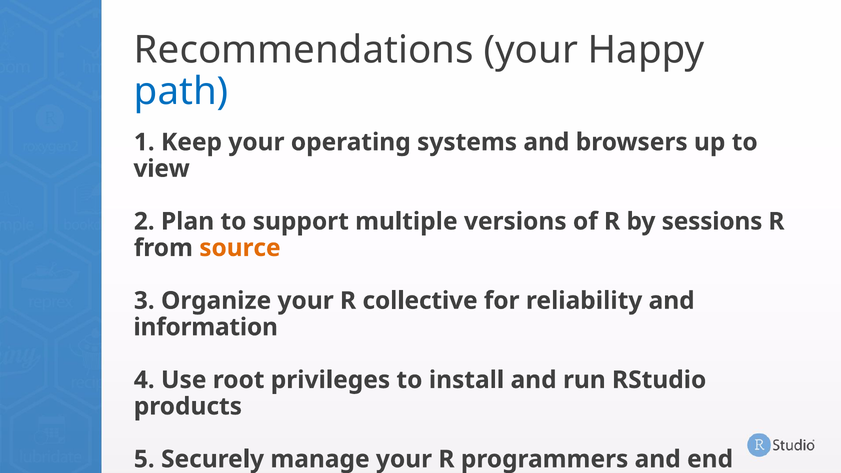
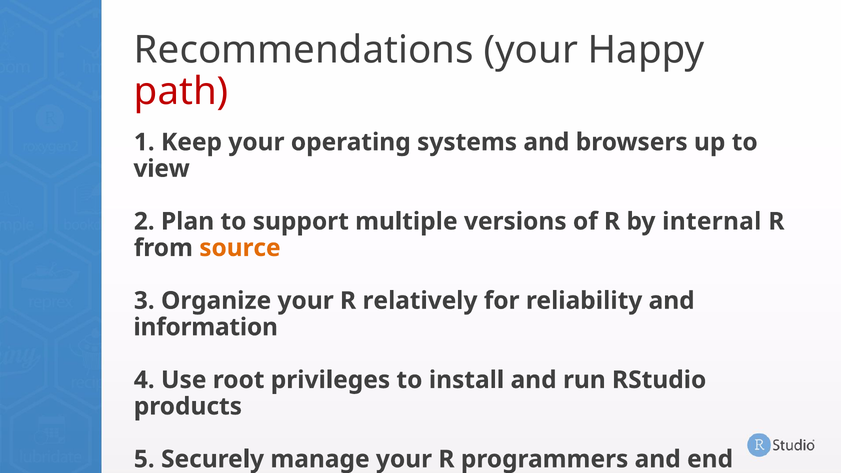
path colour: blue -> red (181, 91)
sessions: sessions -> internal (712, 221)
collective: collective -> relatively (420, 301)
